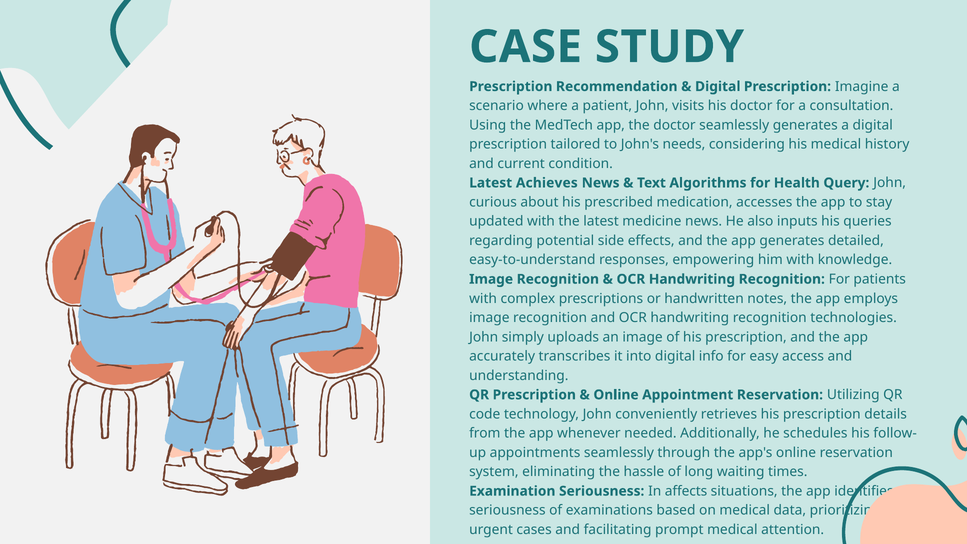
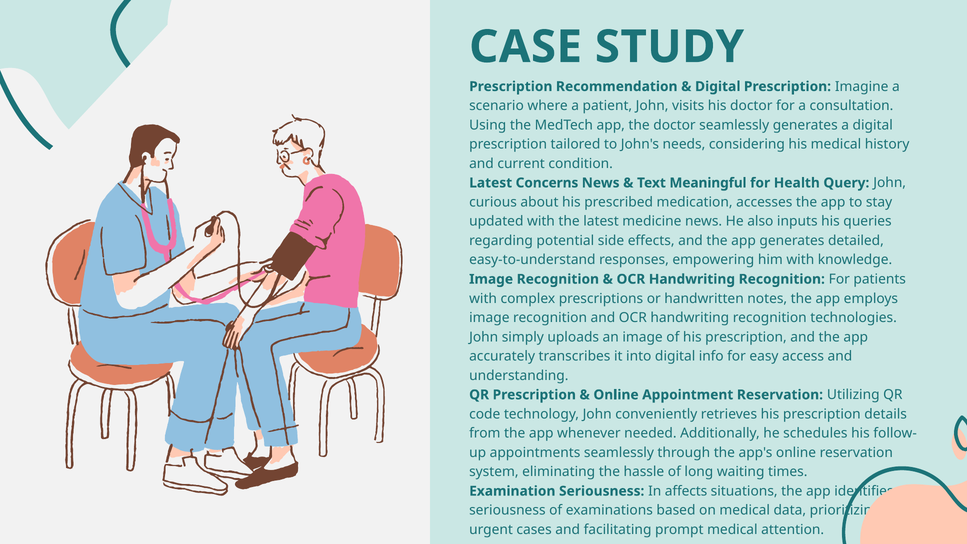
Achieves: Achieves -> Concerns (547, 183)
Algorithms: Algorithms -> Meaningful (708, 183)
